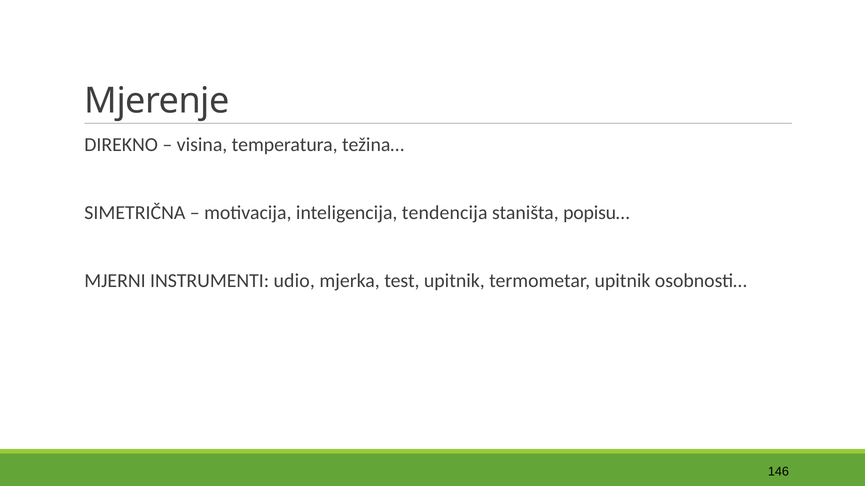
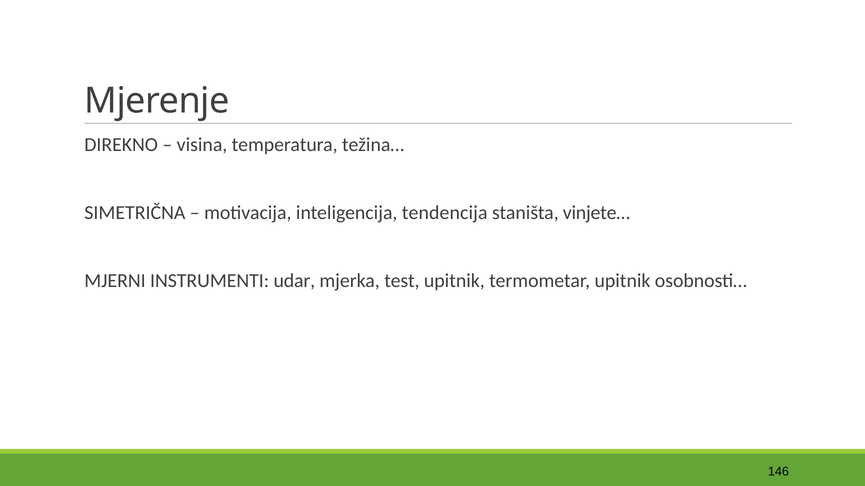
popisu…: popisu… -> vinjete… (596, 213)
udio: udio -> udar (294, 281)
